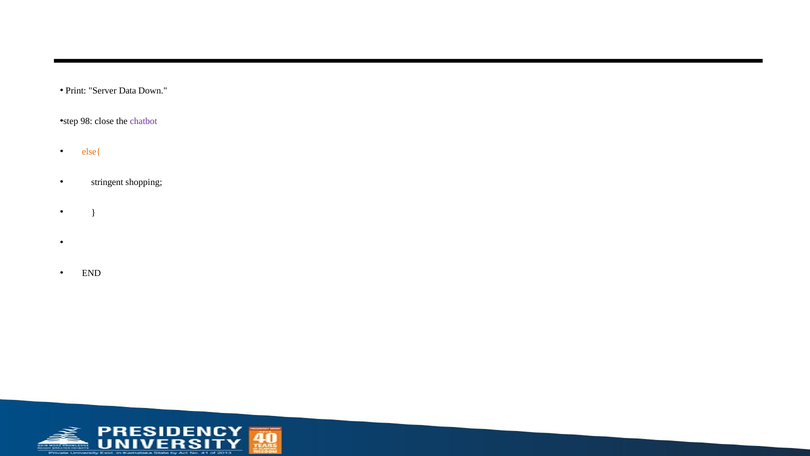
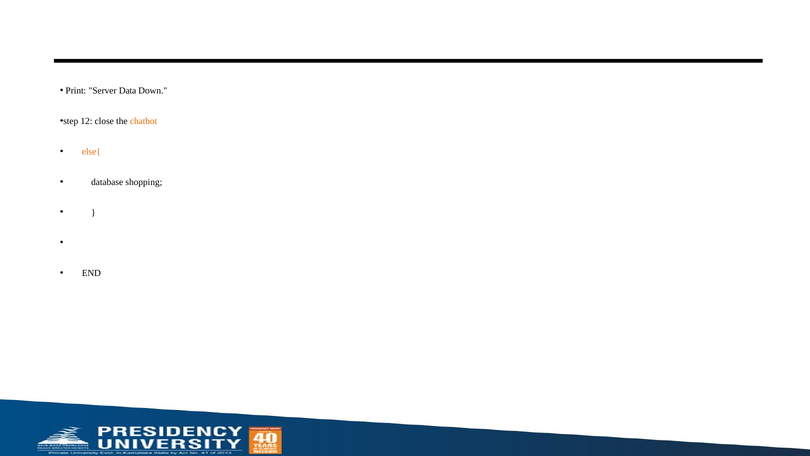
98: 98 -> 12 (86, 121)
chatbot colour: purple -> orange (144, 121)
stringent: stringent -> database (107, 182)
